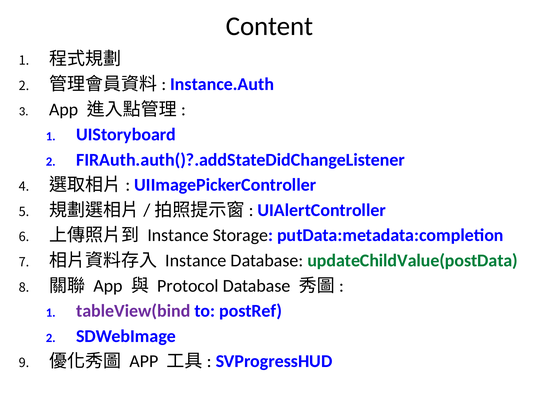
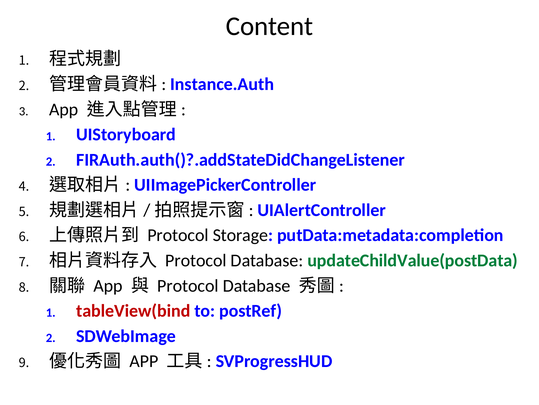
Instance: Instance -> Protocol (178, 235)
Instance: Instance -> Protocol (196, 260)
tableView(bind colour: purple -> red (133, 310)
